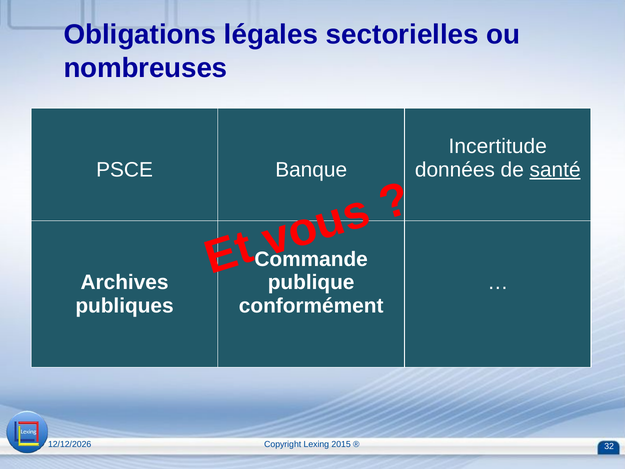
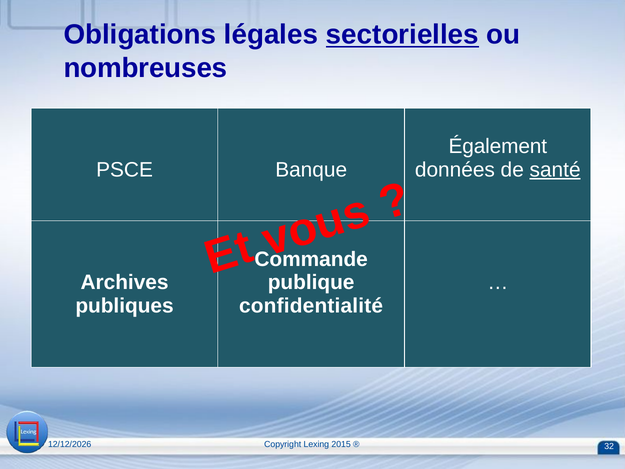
sectorielles underline: none -> present (402, 35)
Incertitude: Incertitude -> Également (498, 146)
conformément: conformément -> confidentialité (311, 305)
